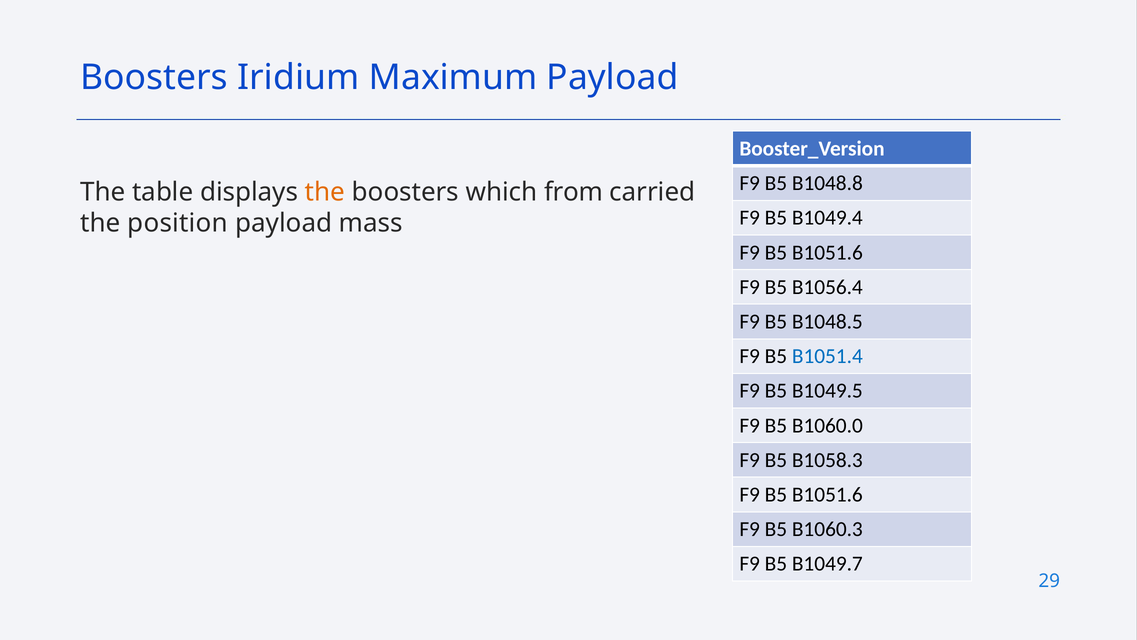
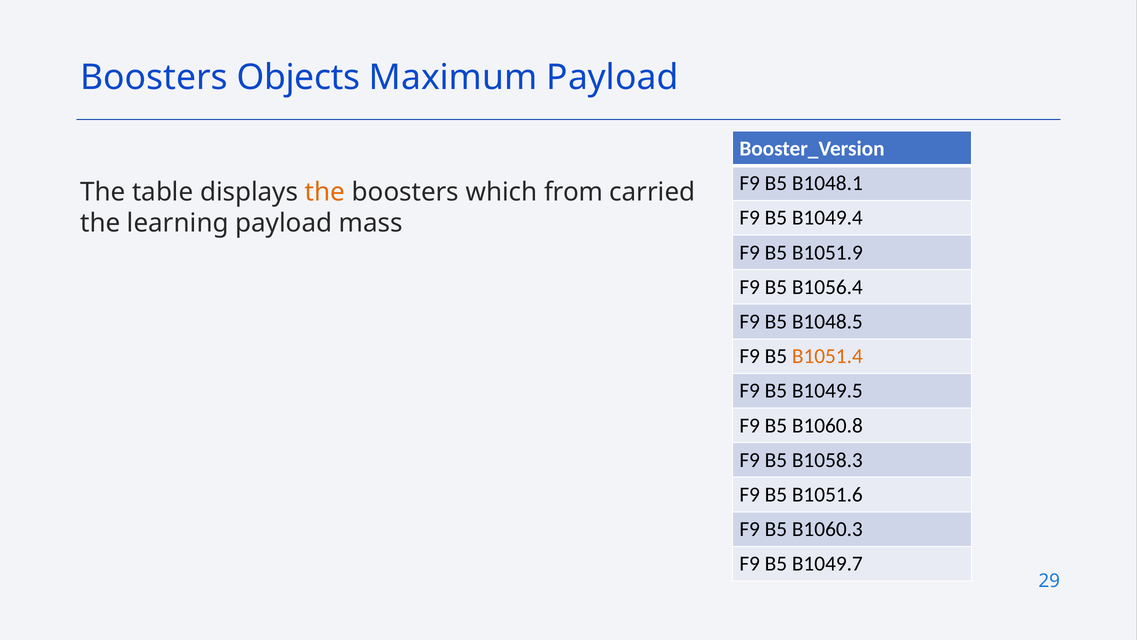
Iridium: Iridium -> Objects (299, 78)
B1048.8: B1048.8 -> B1048.1 (827, 183)
position: position -> learning (178, 223)
B1051.6: B1051.6 -> B1051.9 (827, 252)
B1051.4 colour: blue -> orange (827, 356)
B1060.0: B1060.0 -> B1060.8 (827, 425)
